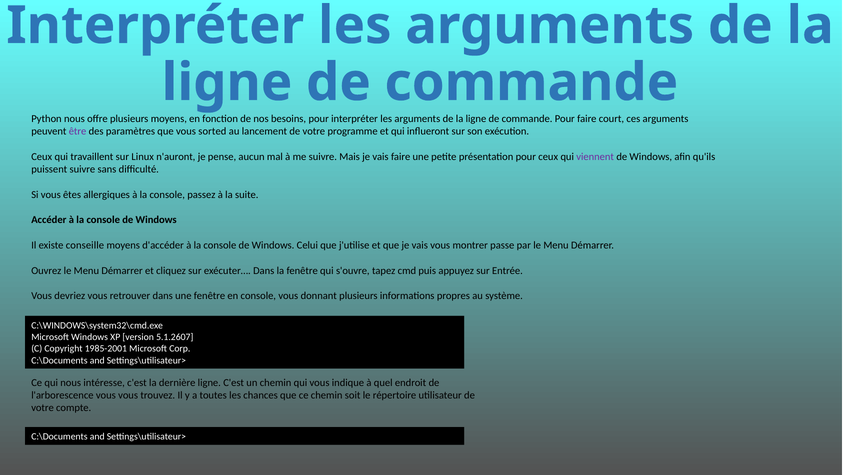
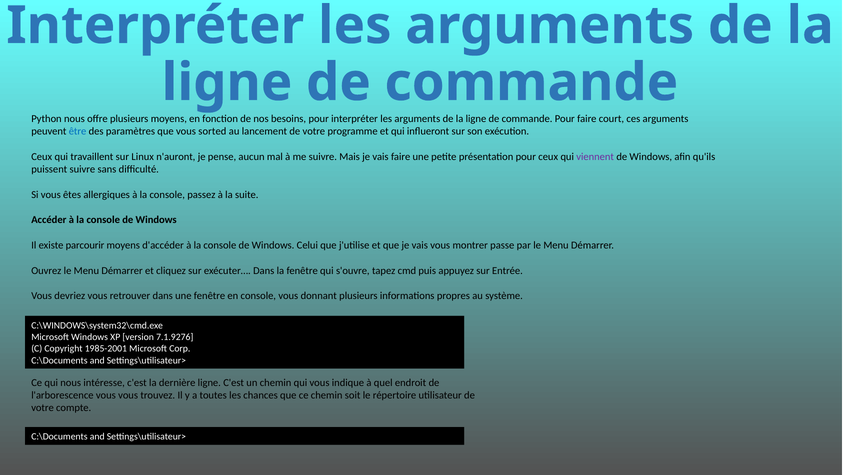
être colour: purple -> blue (78, 131)
conseille: conseille -> parcourir (85, 245)
5.1.2607: 5.1.2607 -> 7.1.9276 (175, 337)
